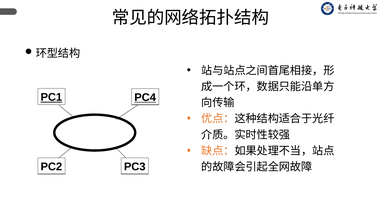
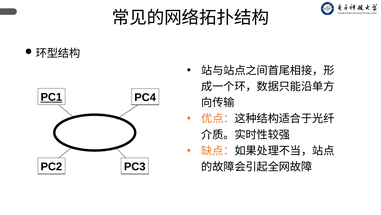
PC4 underline: present -> none (145, 97)
